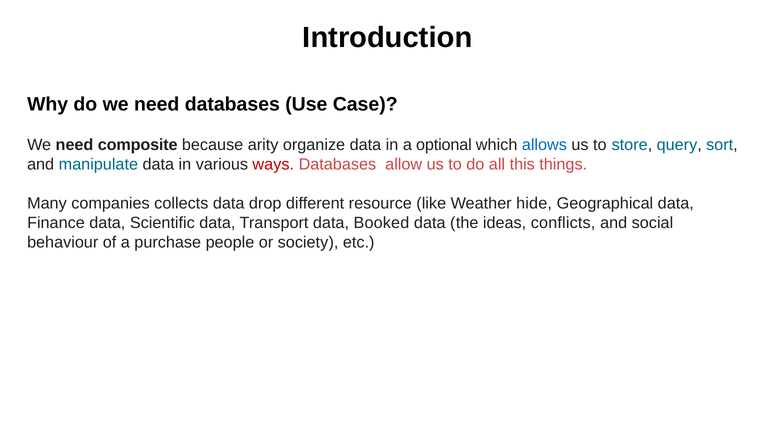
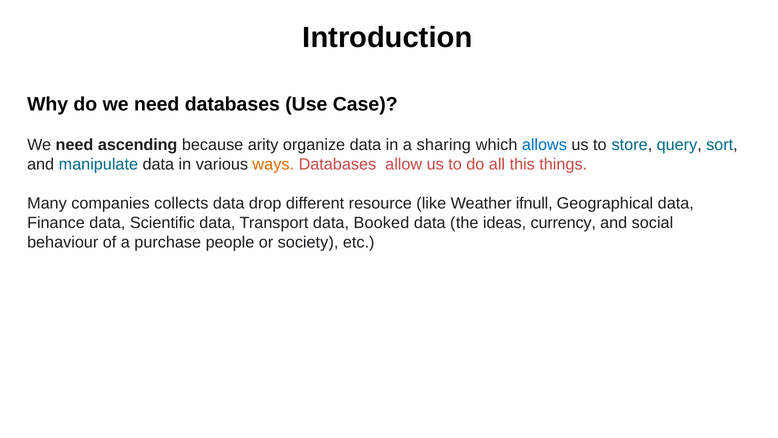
composite: composite -> ascending (138, 145)
optional: optional -> sharing (444, 145)
ways colour: red -> orange (273, 164)
hide: hide -> ifnull (534, 203)
conflicts: conflicts -> currency (563, 223)
